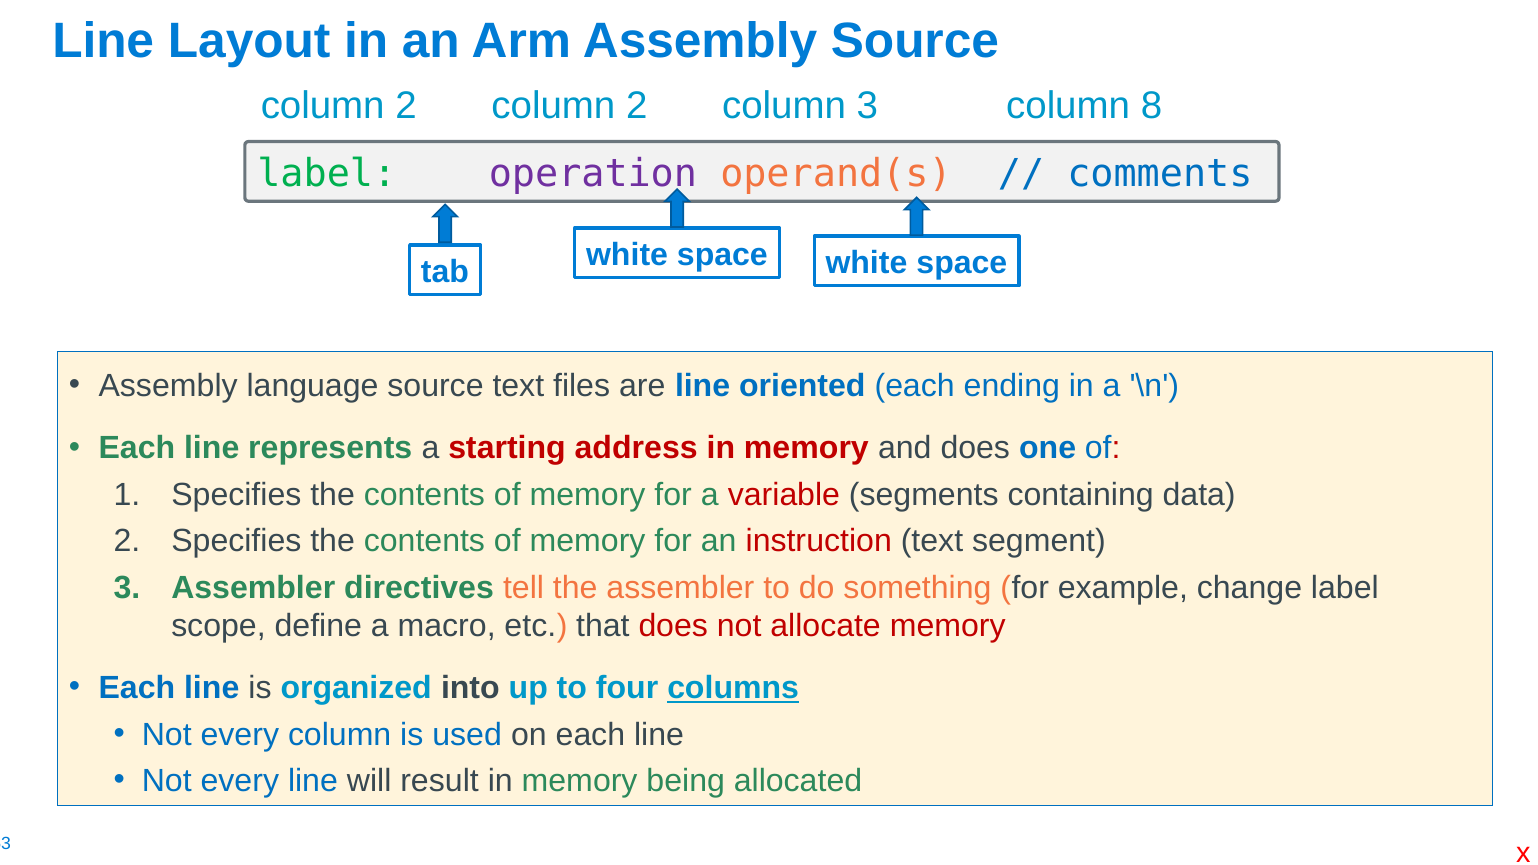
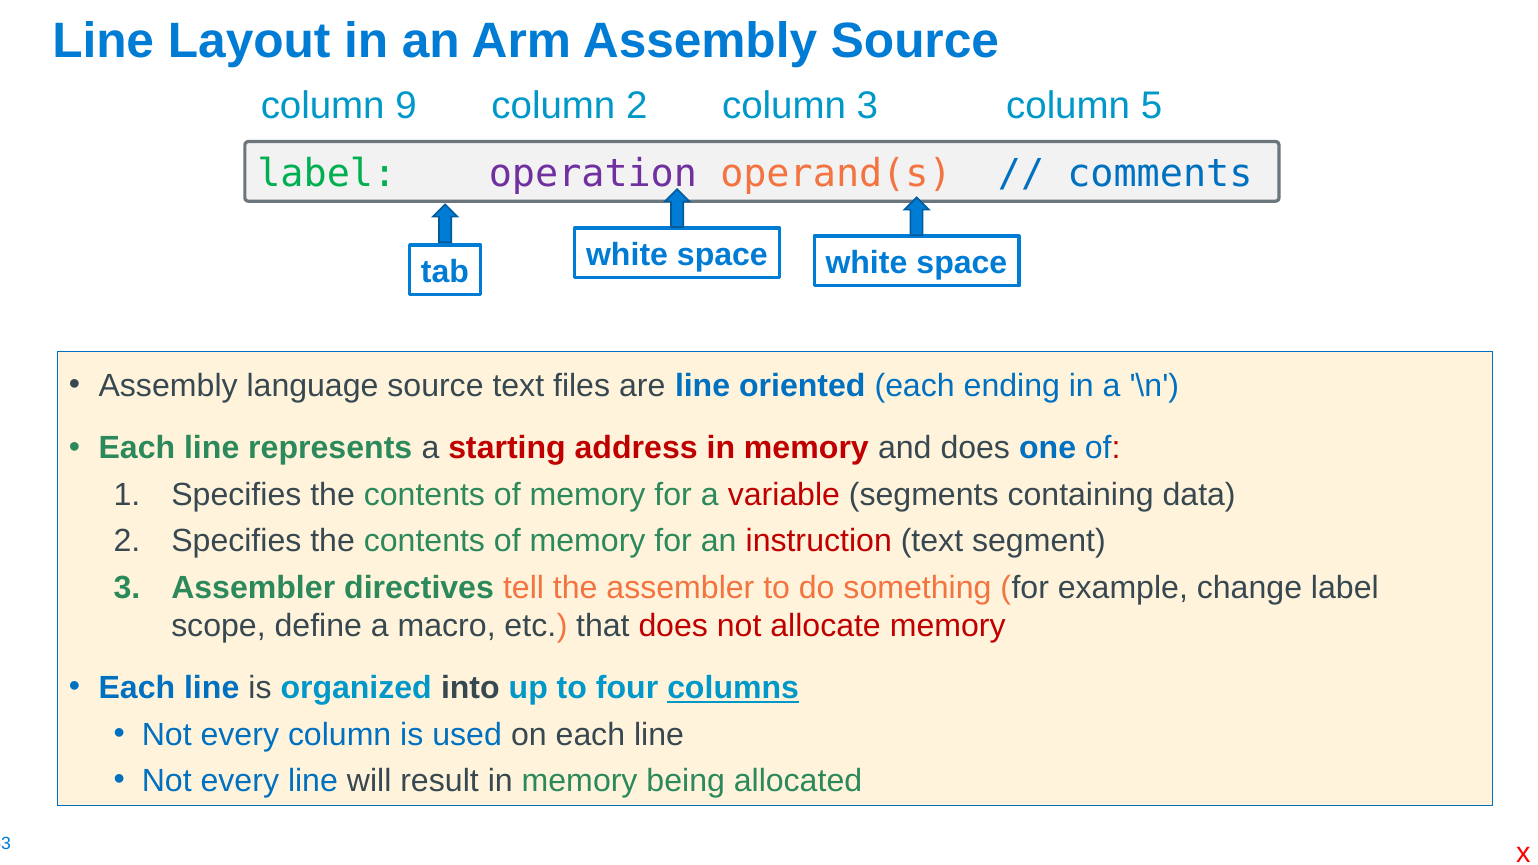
2: 2 -> 9 (406, 106)
8: 8 -> 5 (1151, 106)
